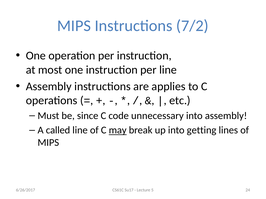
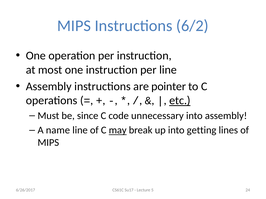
7/2: 7/2 -> 6/2 (192, 26)
applies: applies -> pointer (169, 87)
etc underline: none -> present (180, 101)
called: called -> name (58, 131)
